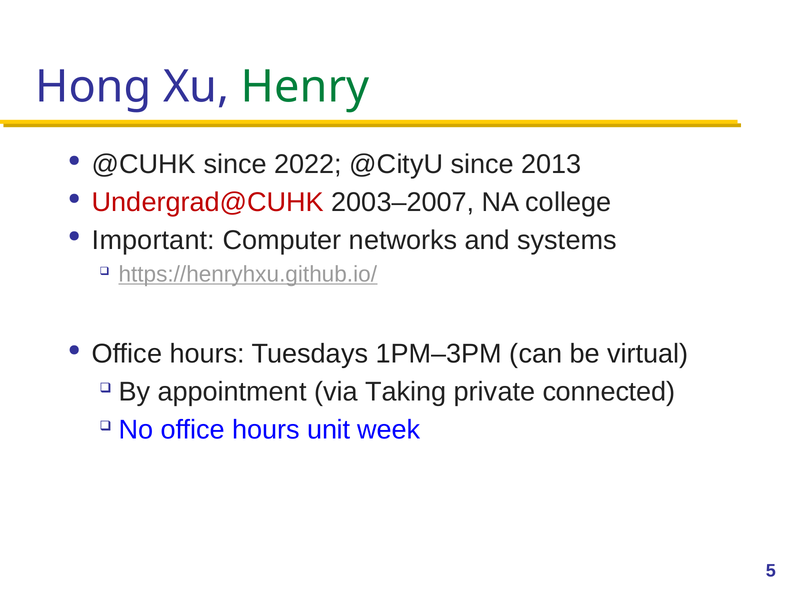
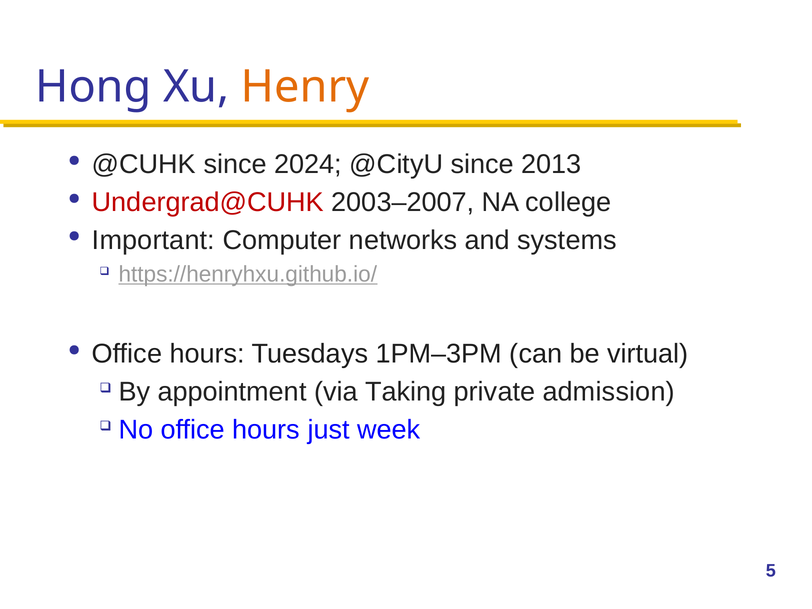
Henry colour: green -> orange (305, 87)
2022: 2022 -> 2024 (308, 164)
connected: connected -> admission (609, 392)
unit: unit -> just (329, 430)
